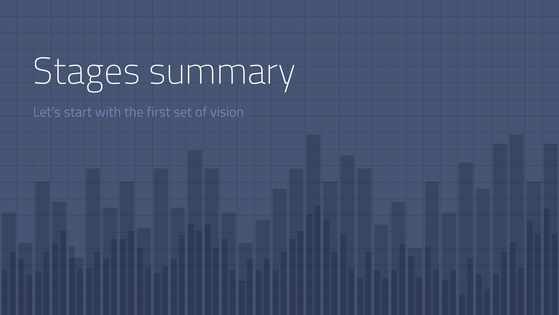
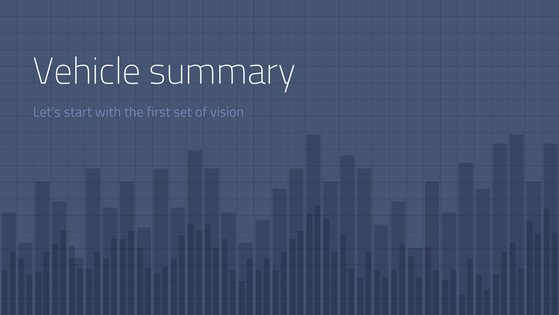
Stages: Stages -> Vehicle (87, 71)
